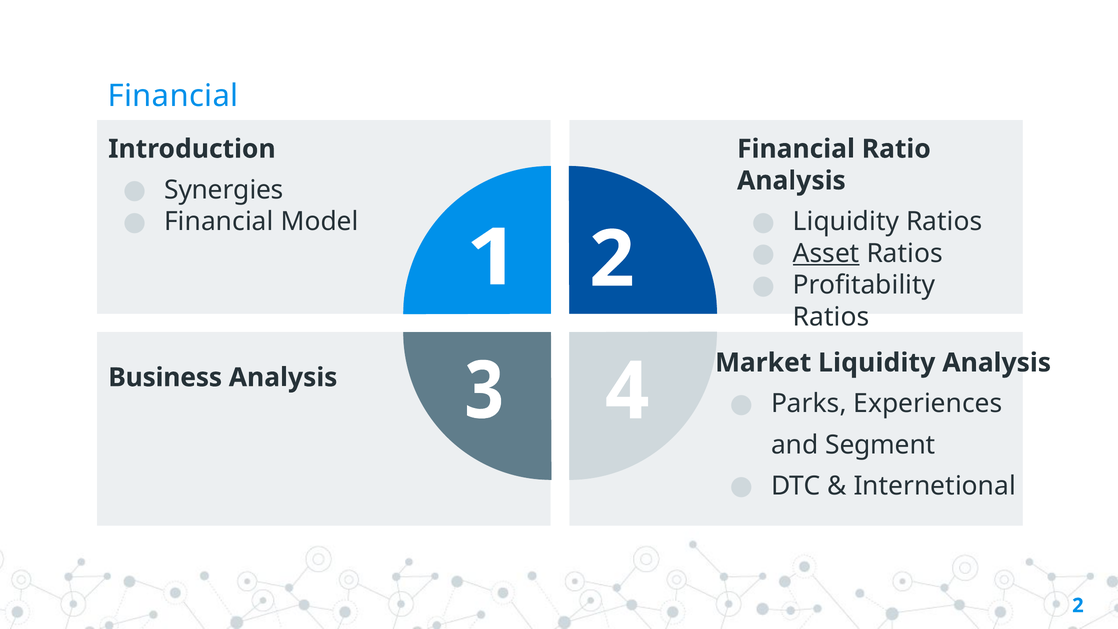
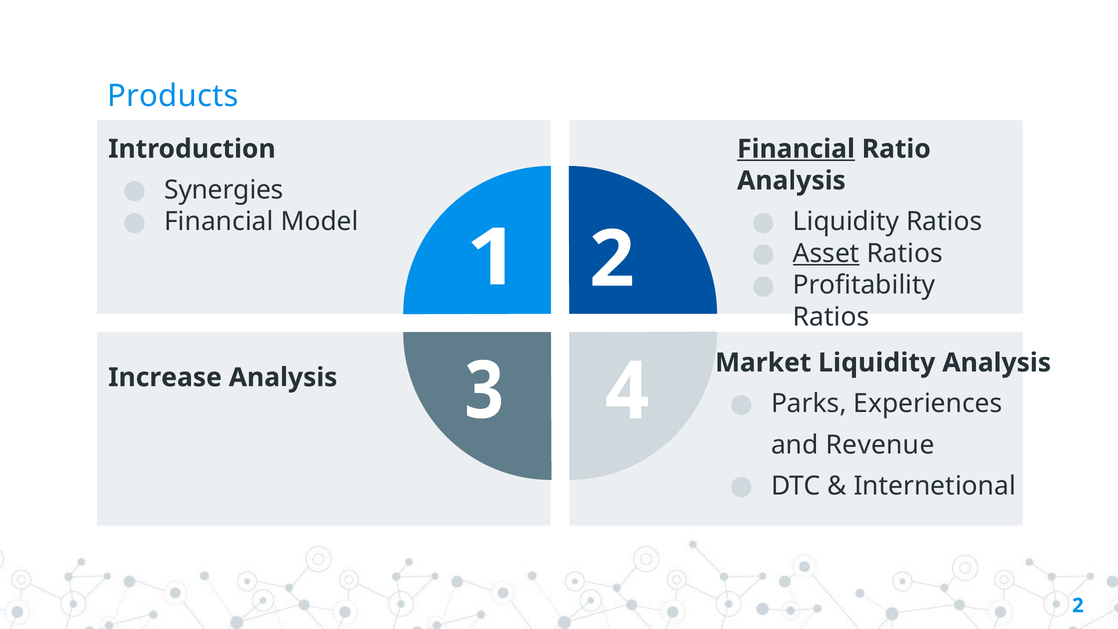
Financial: Financial -> Products (173, 96)
Financial underline: none -> present (796, 149)
Business: Business -> Increase (165, 377)
Segment: Segment -> Revenue (880, 445)
